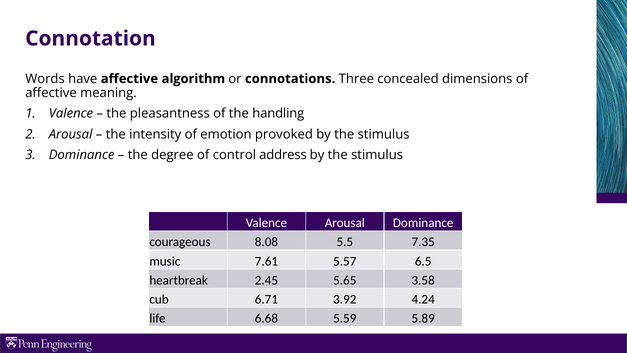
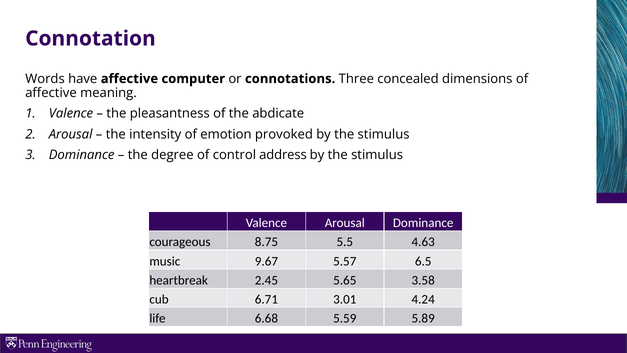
algorithm: algorithm -> computer (193, 79)
handling: handling -> abdicate (278, 113)
8.08: 8.08 -> 8.75 (266, 242)
7.35: 7.35 -> 4.63 (423, 242)
7.61: 7.61 -> 9.67 (266, 261)
3.92: 3.92 -> 3.01 (345, 299)
